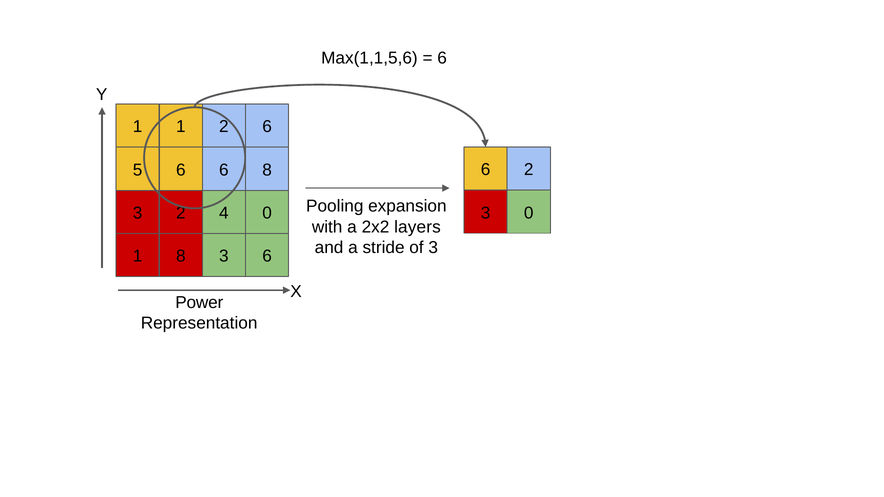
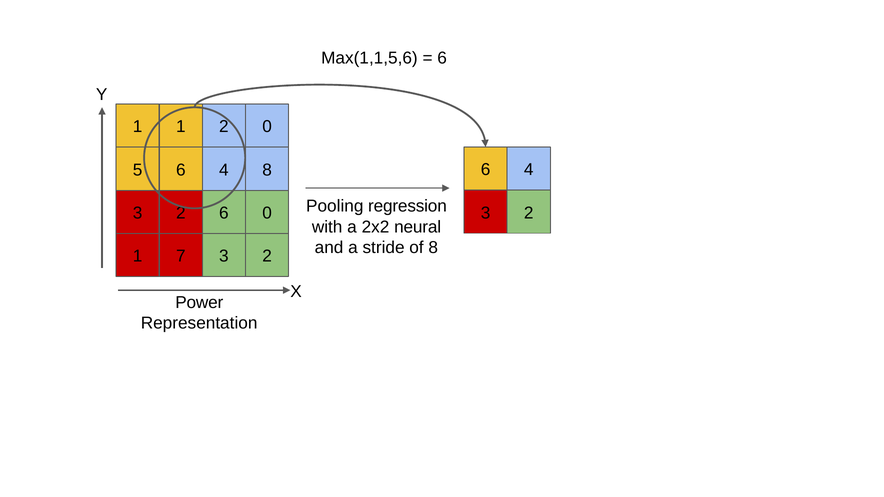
2 6: 6 -> 0 (267, 127)
2: 2 -> 4 (529, 170)
5 6 6: 6 -> 4 (224, 170)
expansion: expansion -> regression (407, 206)
0: 0 -> 2 (529, 213)
4: 4 -> 6 (224, 213)
layers: layers -> neural (418, 227)
of 3: 3 -> 8 (433, 248)
1 8: 8 -> 7 (181, 256)
6: 6 -> 2 (267, 256)
